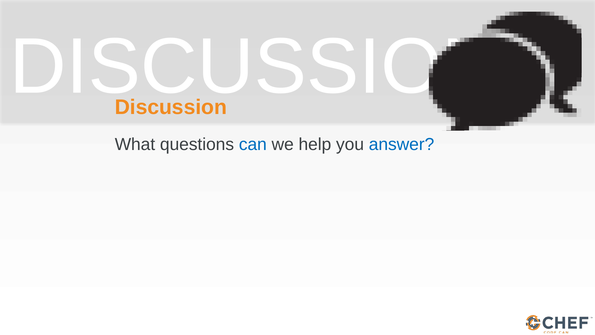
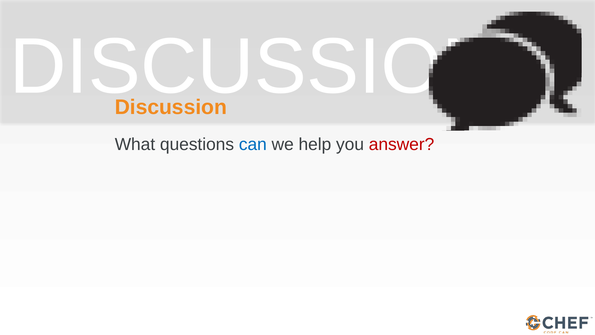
answer colour: blue -> red (402, 144)
